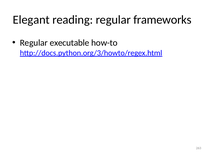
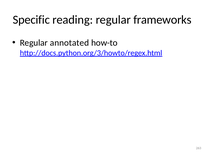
Elegant: Elegant -> Specific (31, 20)
executable: executable -> annotated (69, 43)
